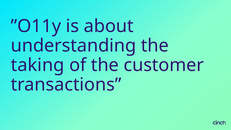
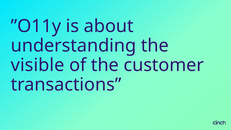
taking: taking -> visible (38, 65)
